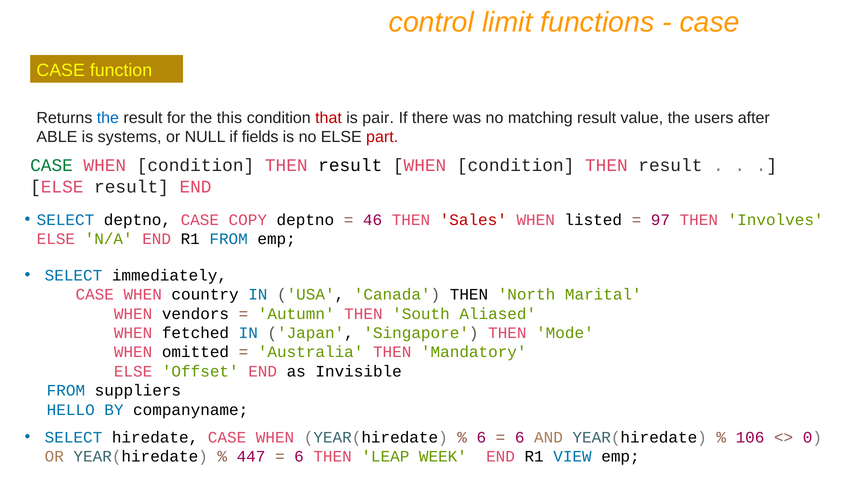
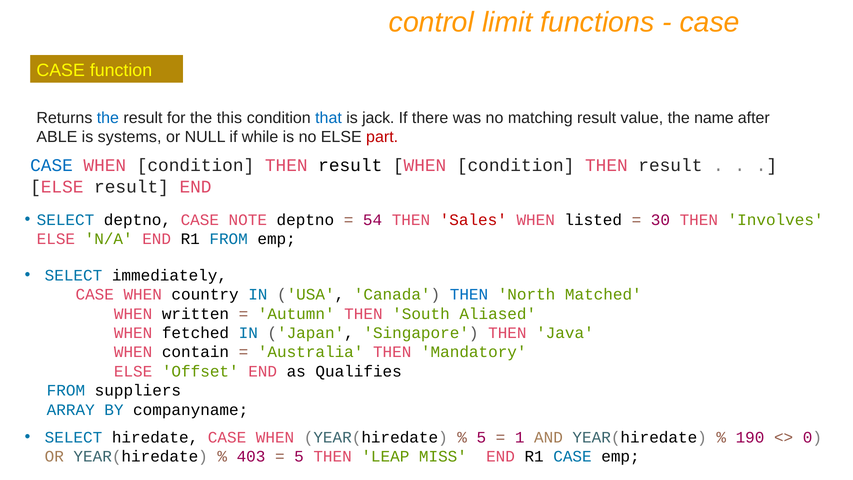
that colour: red -> blue (329, 118)
pair: pair -> jack (378, 118)
users: users -> name (714, 118)
fields: fields -> while (260, 137)
CASE colour: green -> blue (52, 165)
COPY: COPY -> NOTE (248, 220)
46: 46 -> 54 (373, 220)
97: 97 -> 30 (660, 220)
THEN colour: black -> blue (469, 294)
Marital: Marital -> Matched (603, 294)
vendors: vendors -> written (195, 314)
Mode: Mode -> Java (565, 333)
omitted: omitted -> contain (195, 352)
Invisible: Invisible -> Qualifies (359, 371)
HELLO: HELLO -> ARRAY (71, 410)
6: 6 -> 5 (481, 437)
6: 6 -> 1 (520, 437)
106: 106 -> 190 (750, 437)
447: 447 -> 403 (251, 457)
6: 6 -> 5 (299, 457)
WEEK: WEEK -> MISS (443, 457)
R1 VIEW: VIEW -> CASE (572, 457)
